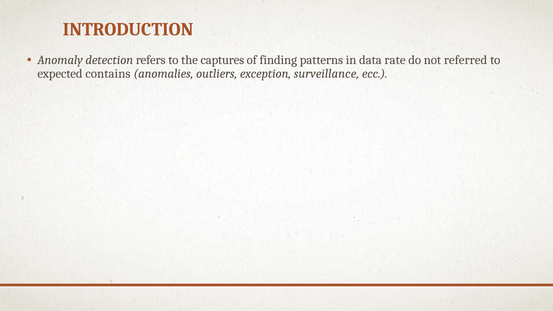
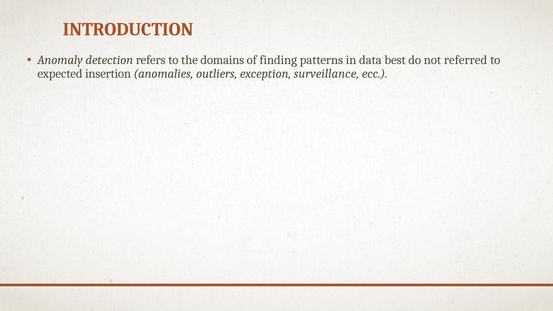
captures: captures -> domains (222, 60)
rate: rate -> best (395, 60)
contains: contains -> insertion (108, 74)
